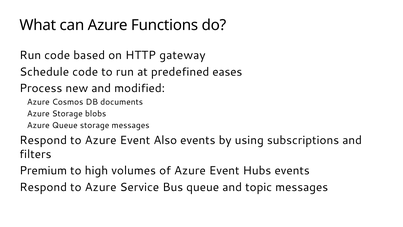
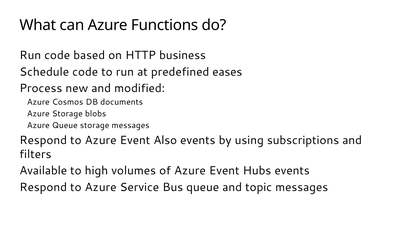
gateway: gateway -> business (182, 55)
Premium: Premium -> Available (43, 171)
